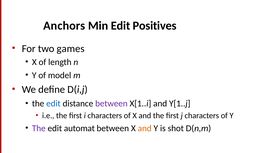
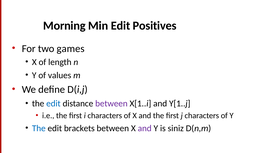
Anchors: Anchors -> Morning (64, 26)
model: model -> values (60, 75)
The colour: purple -> blue (39, 128)
automat: automat -> brackets (79, 128)
and colour: orange -> purple (145, 128)
shot: shot -> siniz (176, 128)
